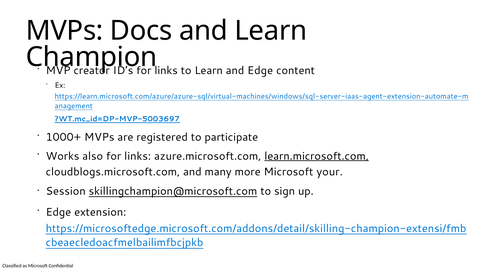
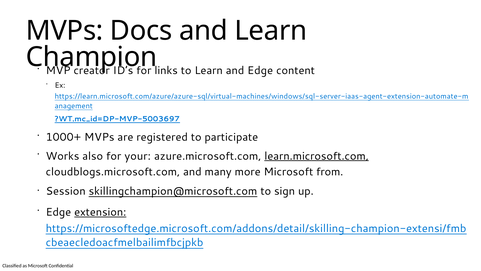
also for links: links -> your (138, 156)
your: your -> from (330, 172)
extension underline: none -> present (100, 212)
